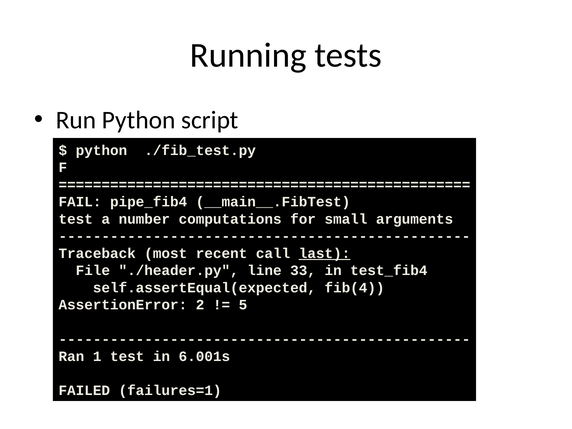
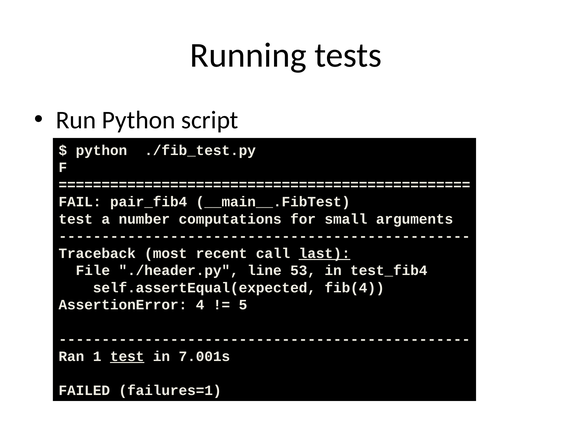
pipe_fib4: pipe_fib4 -> pair_fib4 (149, 202)
33: 33 -> 53 (303, 270)
2: 2 -> 4 (200, 305)
test underline: none -> present (127, 356)
6.001s: 6.001s -> 7.001s (204, 356)
